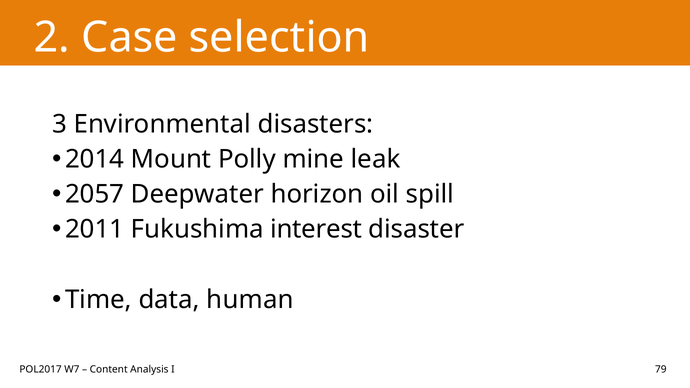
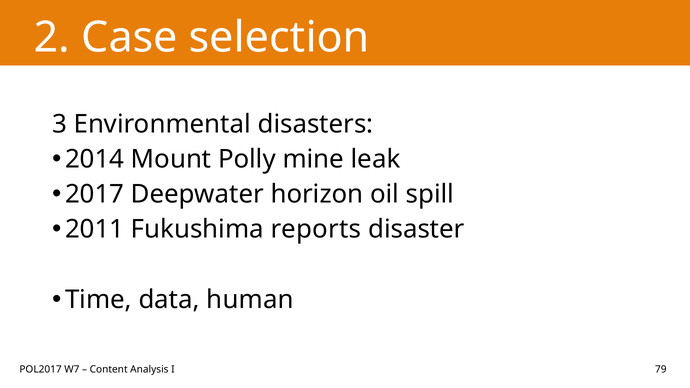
2057: 2057 -> 2017 (95, 194)
interest: interest -> reports (316, 229)
